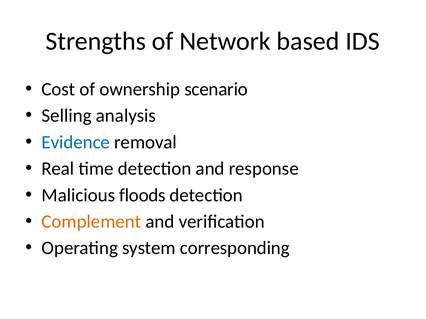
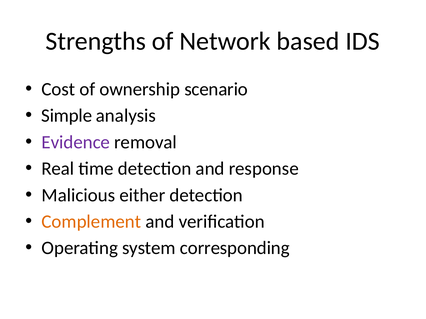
Selling: Selling -> Simple (67, 116)
Evidence colour: blue -> purple (76, 142)
floods: floods -> either (142, 195)
